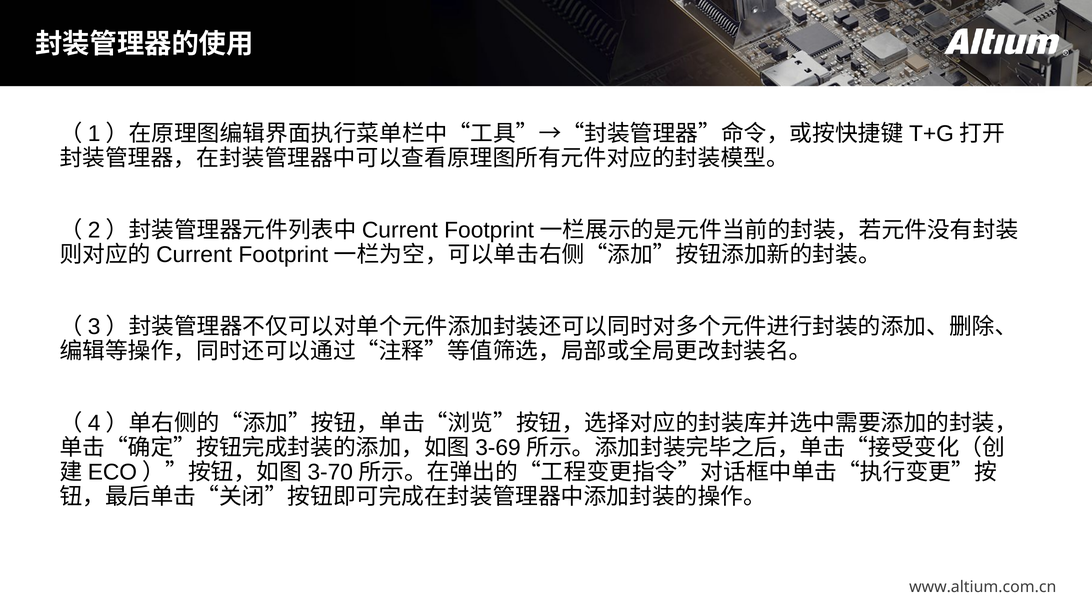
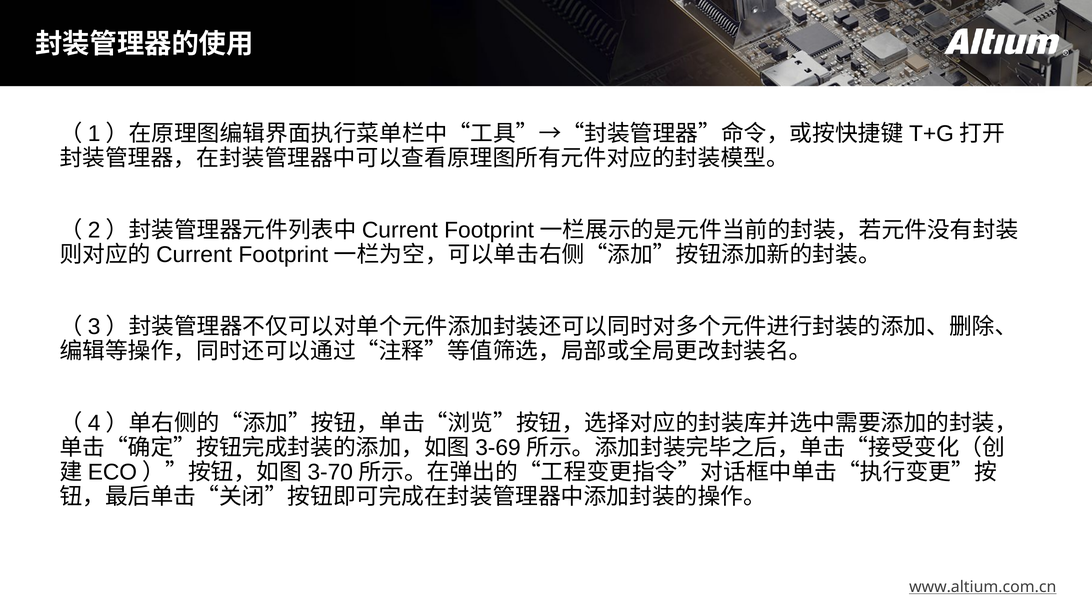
www.altium.com.cn underline: none -> present (983, 587)
